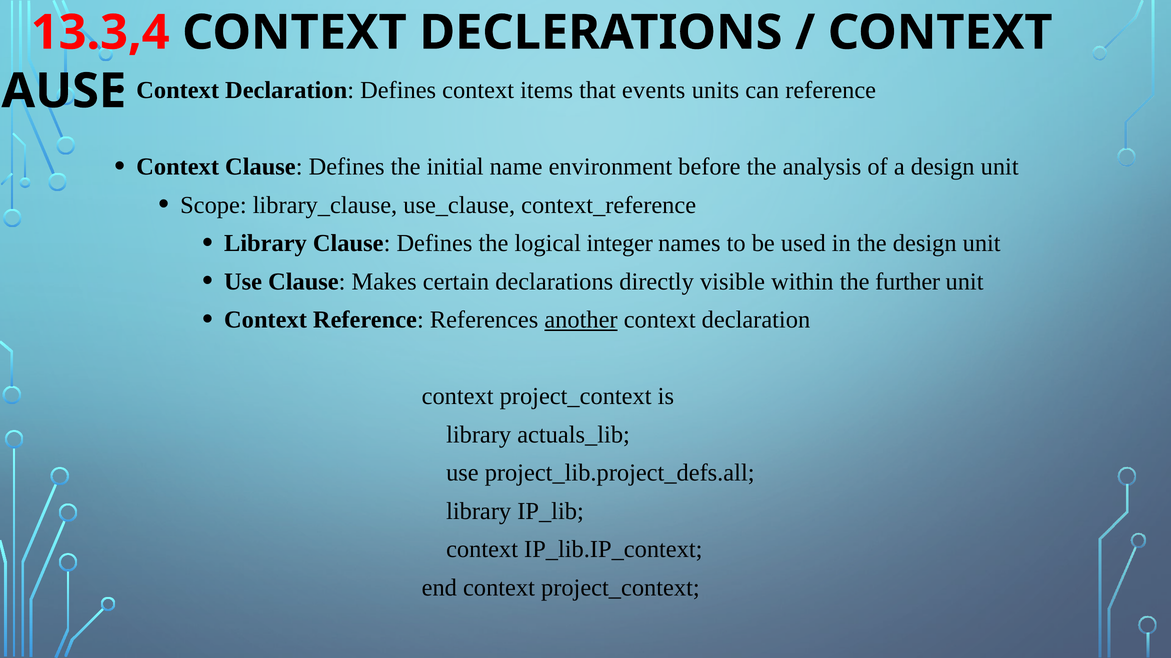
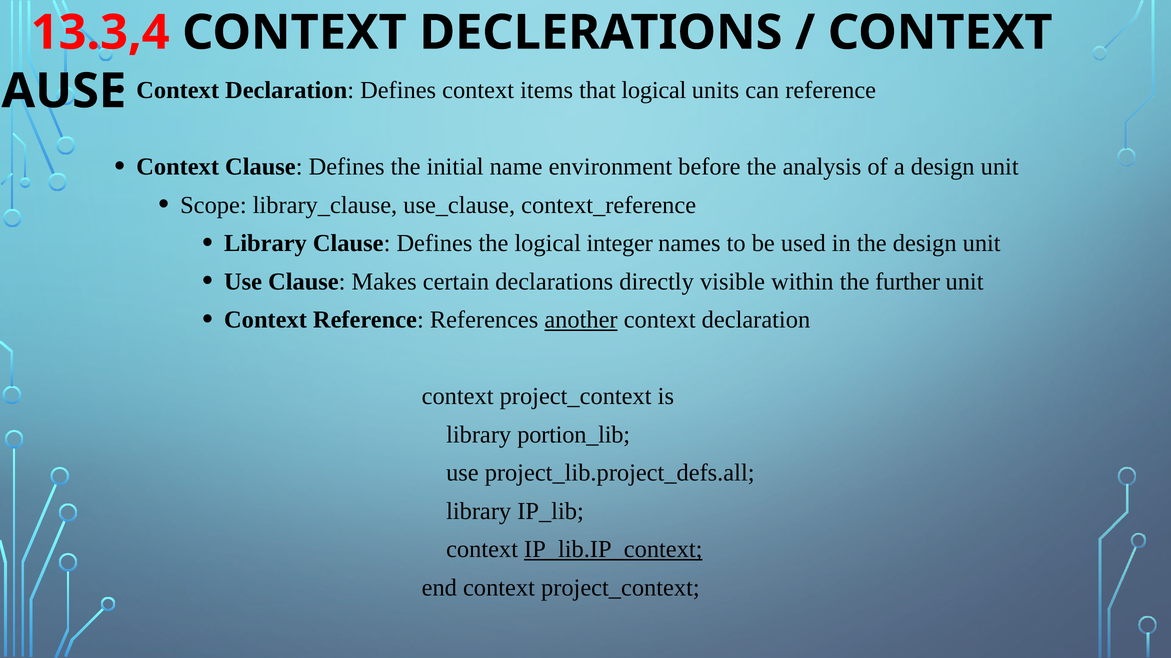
that events: events -> logical (654, 90)
actuals_lib: actuals_lib -> portion_lib (574, 435)
IP_lib.IP_context underline: none -> present (613, 550)
